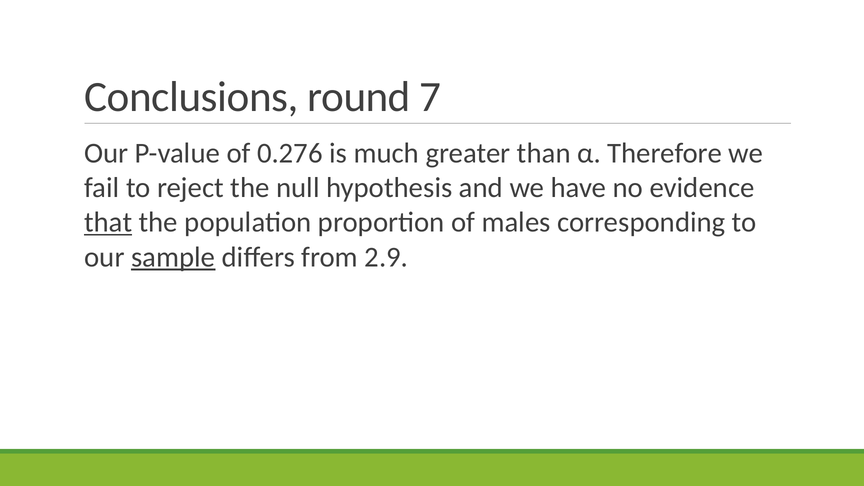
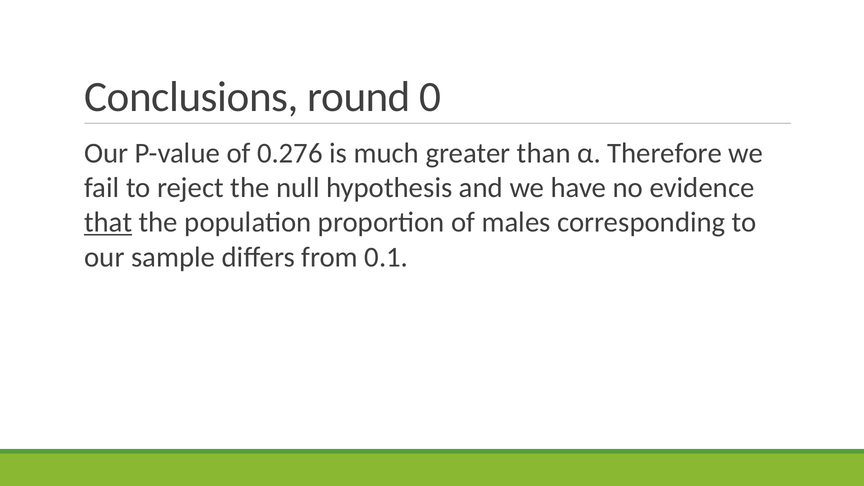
7: 7 -> 0 (430, 97)
sample underline: present -> none (173, 257)
2.9: 2.9 -> 0.1 (386, 257)
